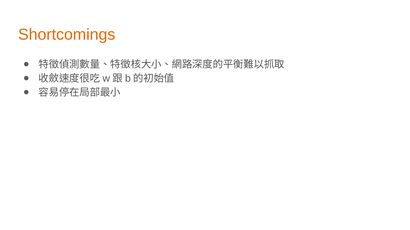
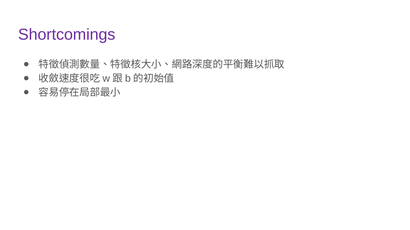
Shortcomings colour: orange -> purple (67, 35)
